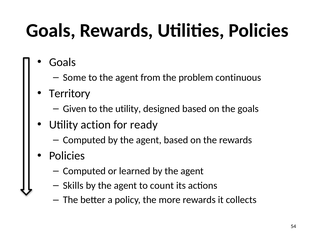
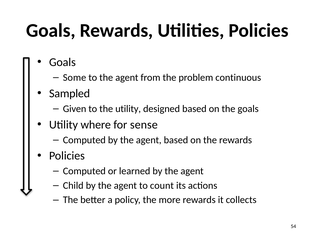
Territory: Territory -> Sampled (70, 93)
action: action -> where (96, 124)
ready: ready -> sense (144, 124)
Skills: Skills -> Child (73, 185)
